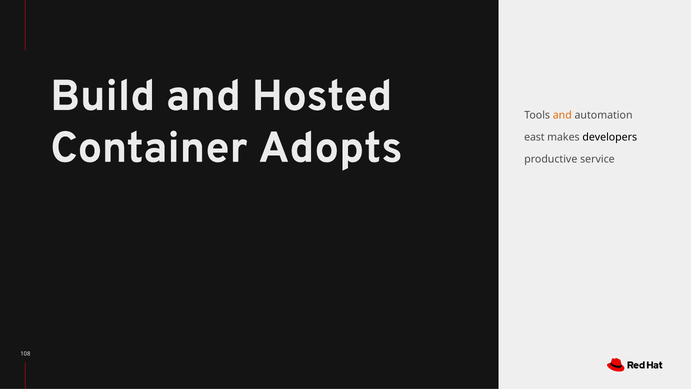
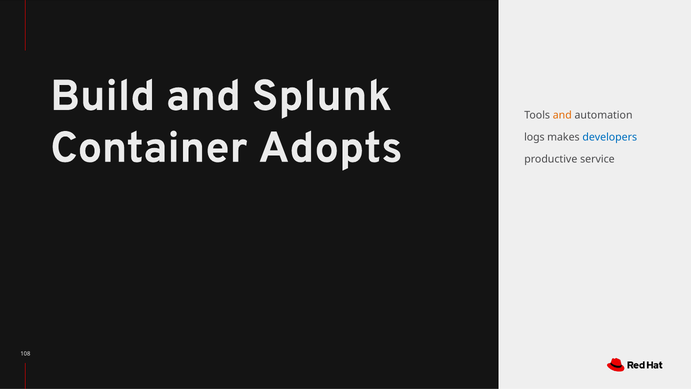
Hosted: Hosted -> Splunk (322, 96)
east: east -> logs (534, 137)
developers colour: black -> blue (610, 137)
